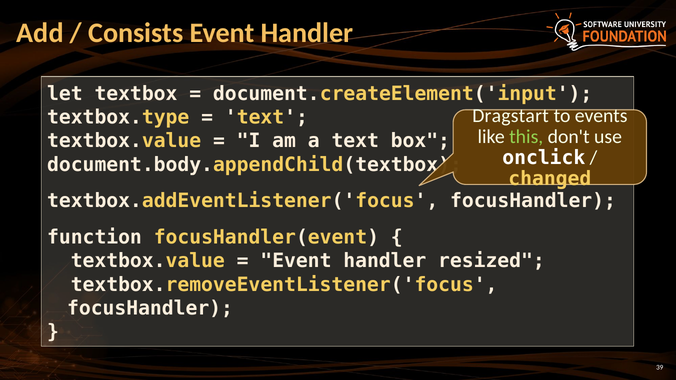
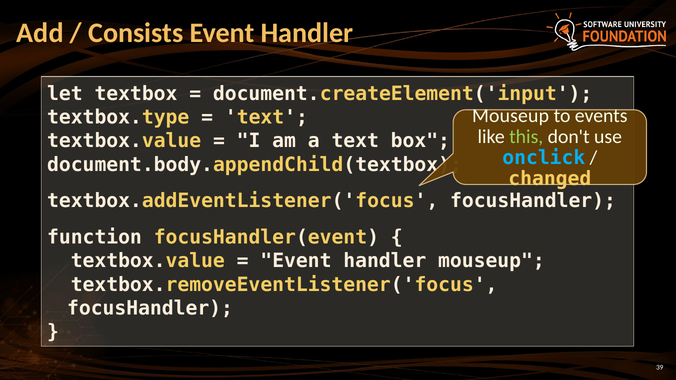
Dragstart: Dragstart -> Mouseup (511, 116)
onclick colour: white -> light blue (544, 158)
handler resized: resized -> mouseup (491, 261)
